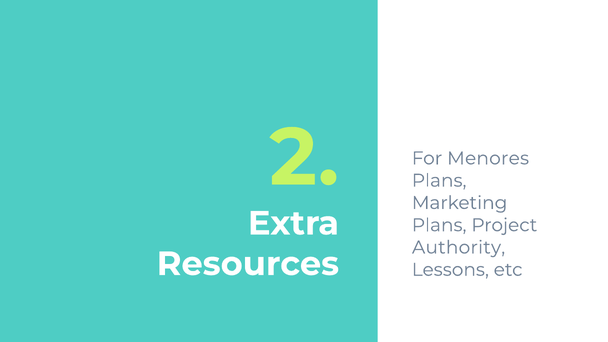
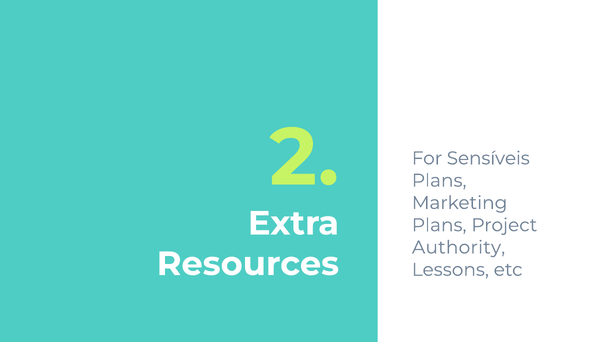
Menores: Menores -> Sensíveis (488, 158)
